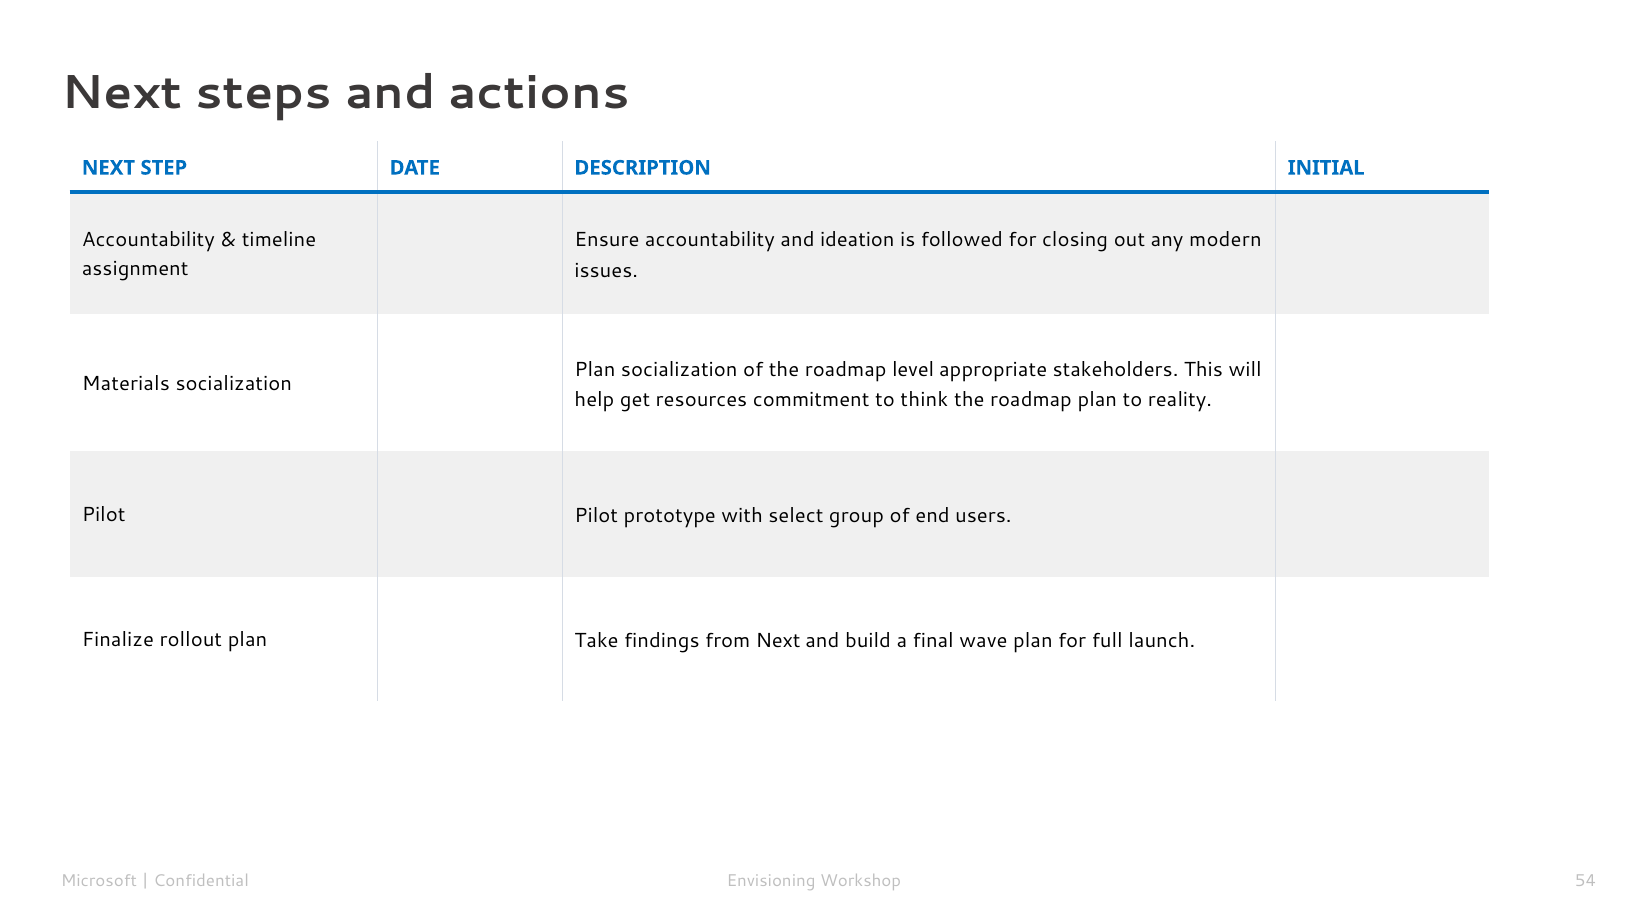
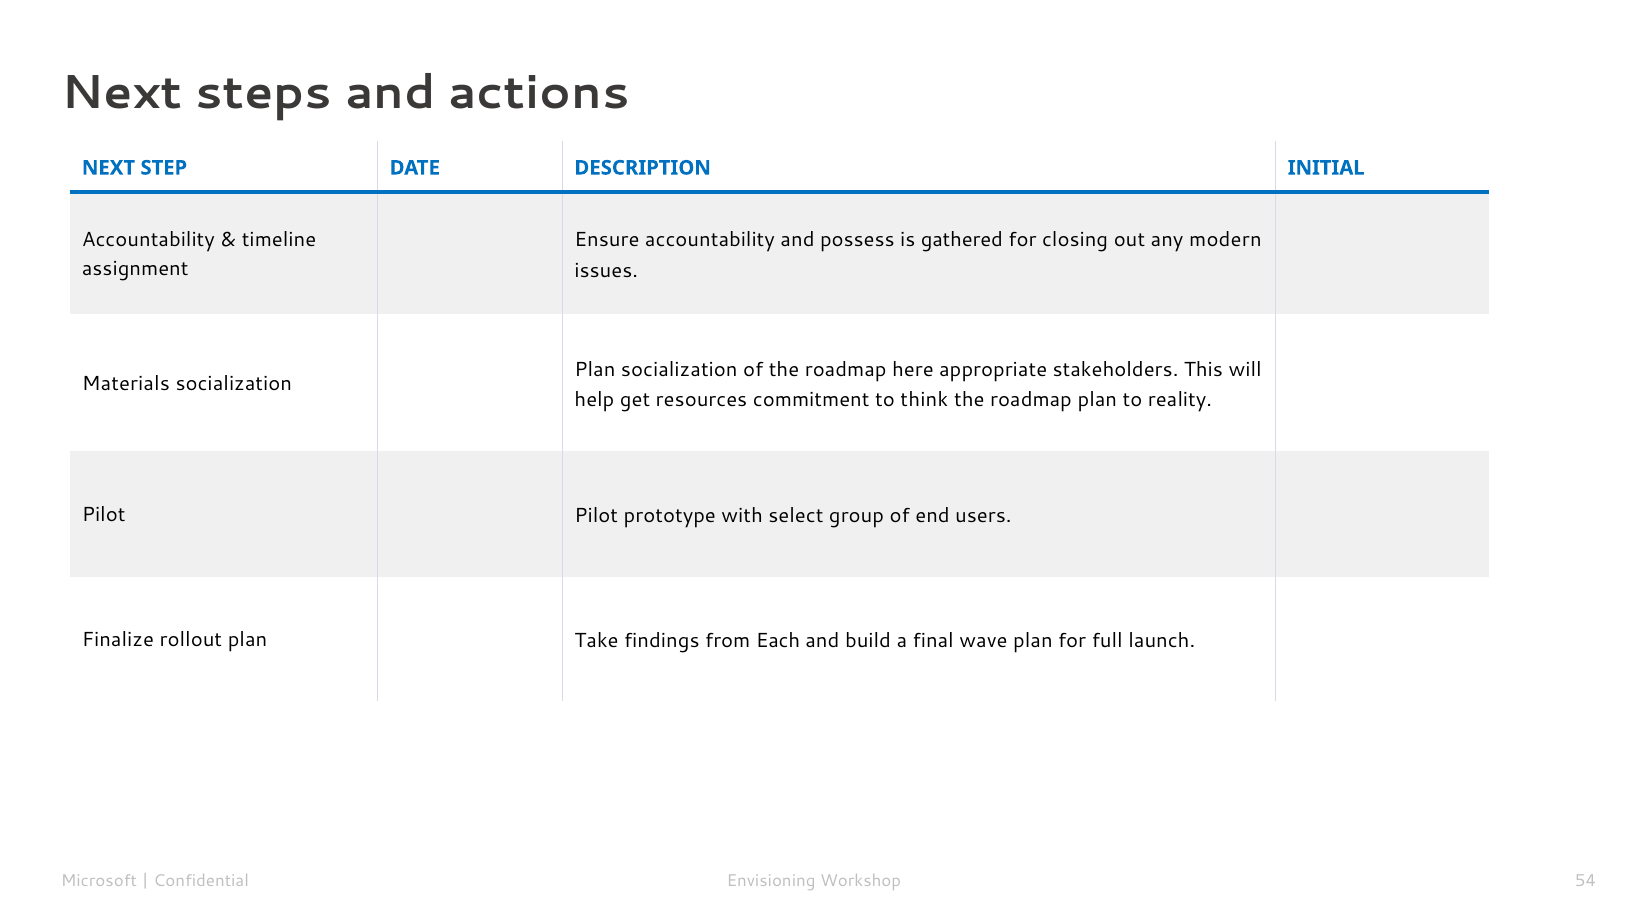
ideation: ideation -> possess (857, 240)
followed: followed -> gathered (962, 240)
level: level -> here (913, 369)
from Next: Next -> Each (778, 641)
